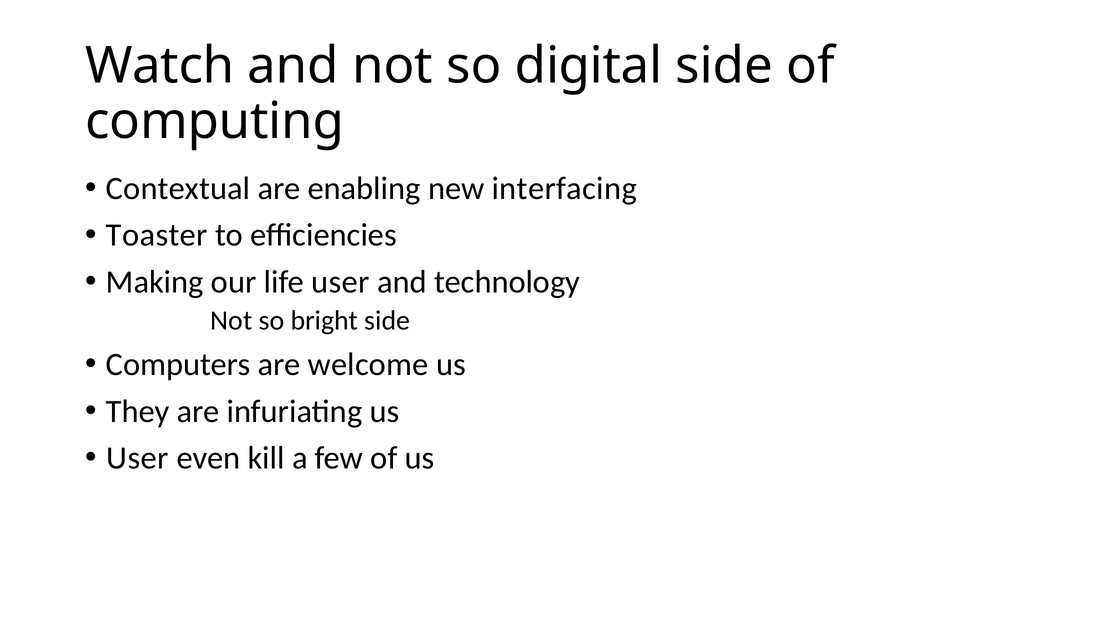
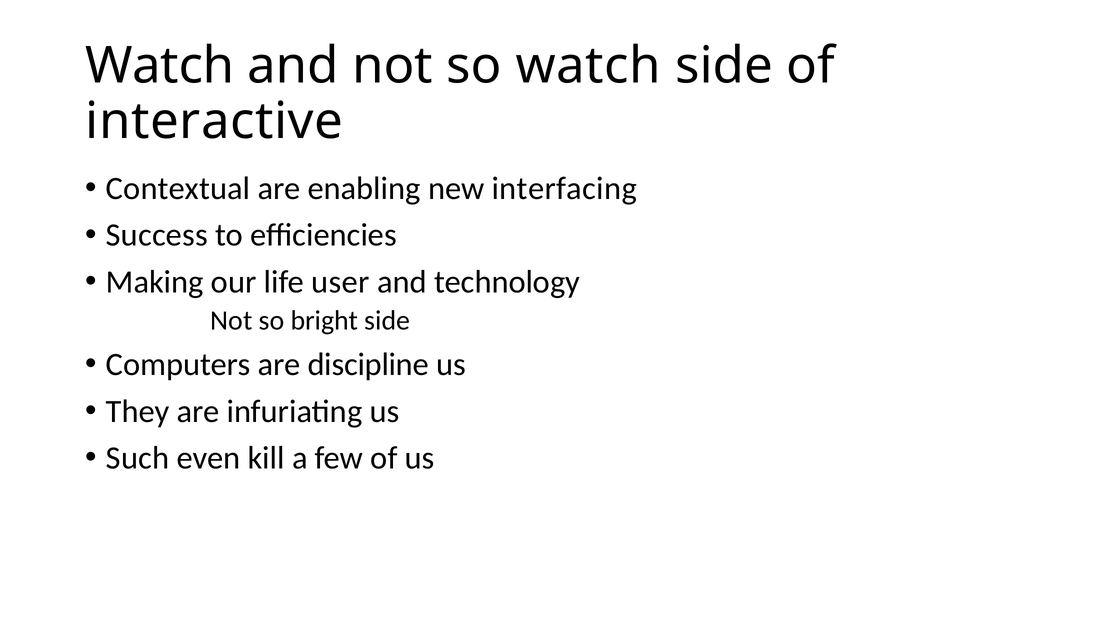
so digital: digital -> watch (588, 66)
computing: computing -> interactive (214, 121)
Toaster: Toaster -> Success (157, 235)
welcome: welcome -> discipline (368, 365)
User: User -> Such (138, 458)
